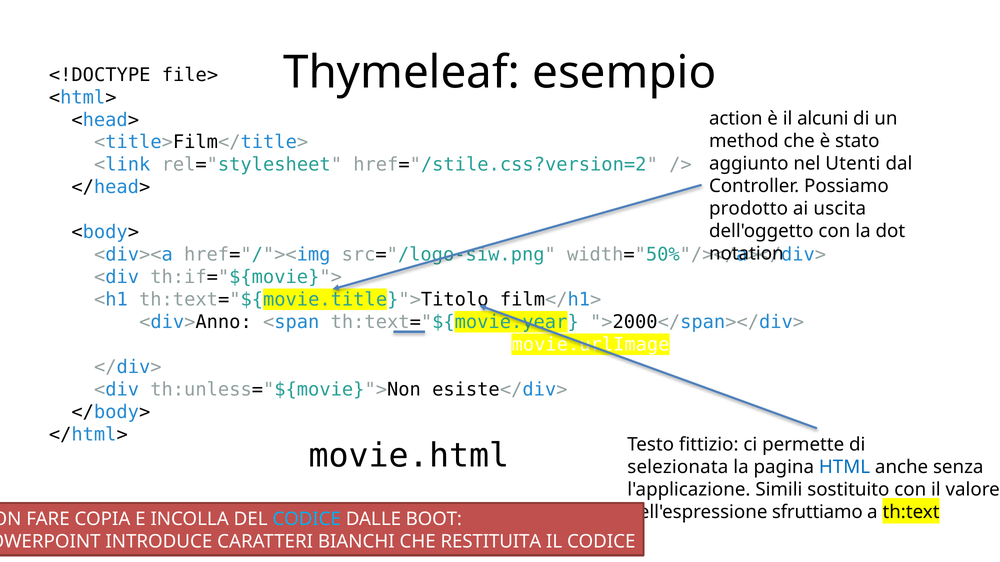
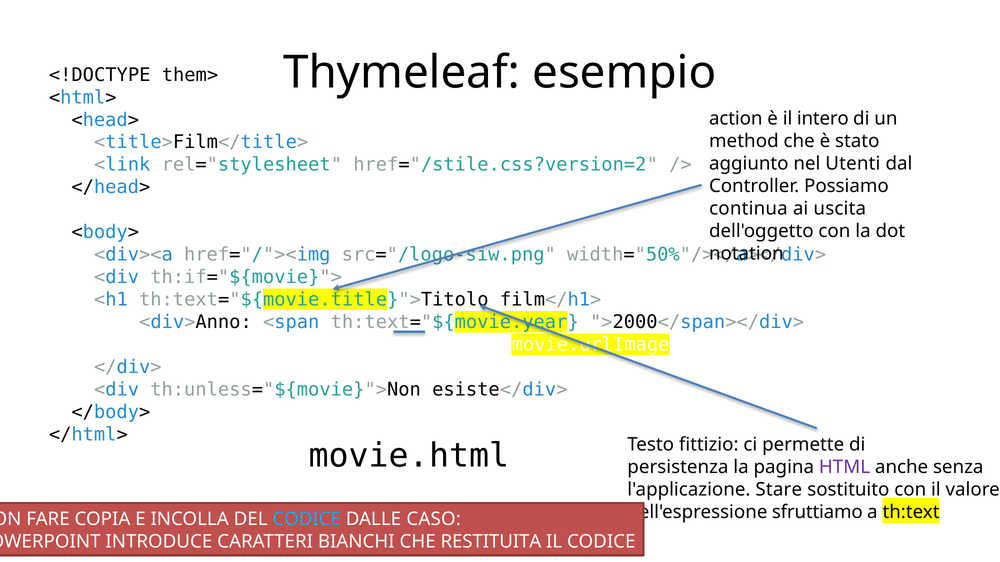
file>: file> -> them> (190, 75)
alcuni: alcuni -> intero (823, 119)
prodotto: prodotto -> continua (748, 209)
selezionata: selezionata -> persistenza (678, 467)
HTML colour: blue -> purple (845, 467)
Simili: Simili -> Stare (779, 490)
BOOT: BOOT -> CASO (434, 520)
